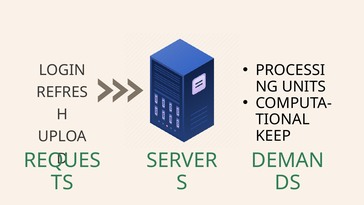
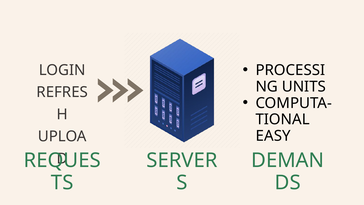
KEEP: KEEP -> EASY (273, 136)
